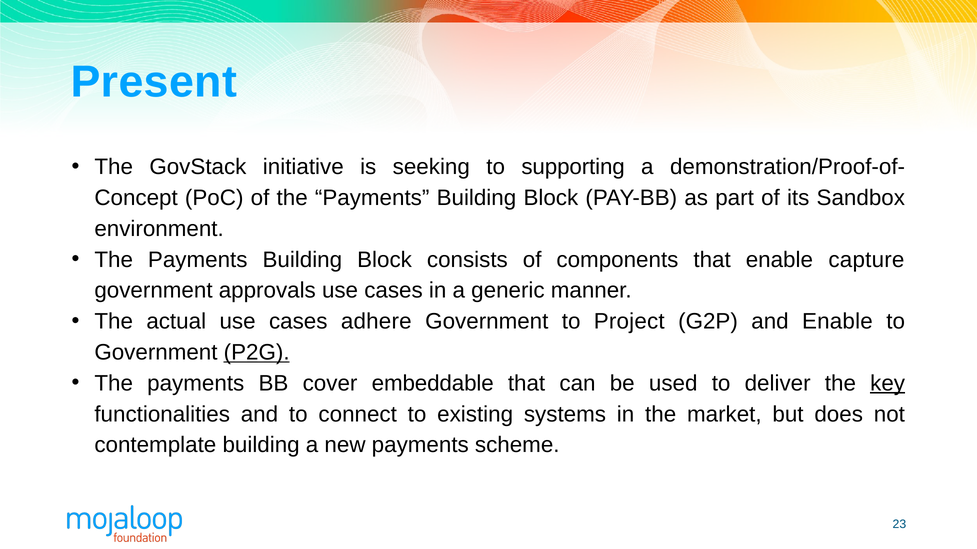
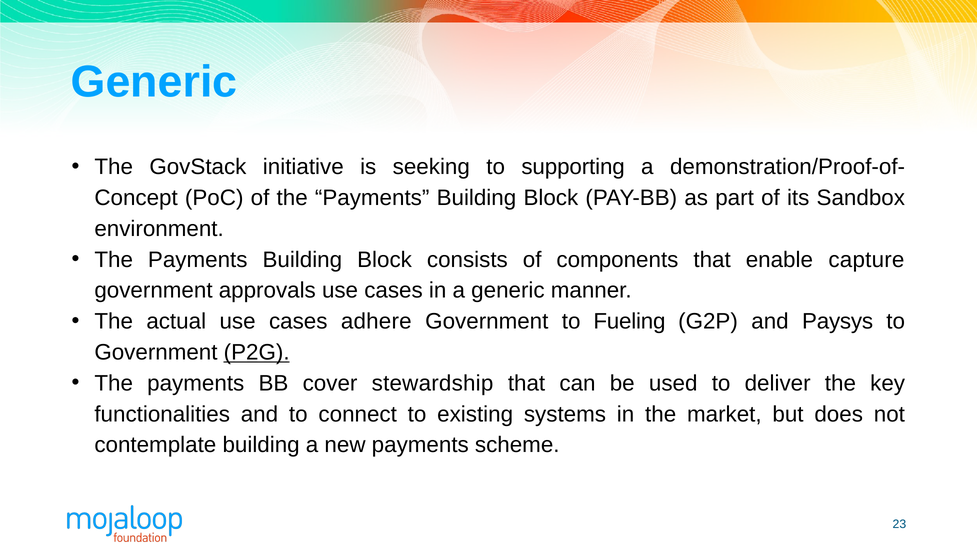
Present: Present -> Generic (154, 82)
Project: Project -> Fueling (629, 322)
and Enable: Enable -> Paysys (838, 322)
embeddable: embeddable -> stewardship (433, 384)
key underline: present -> none (888, 384)
